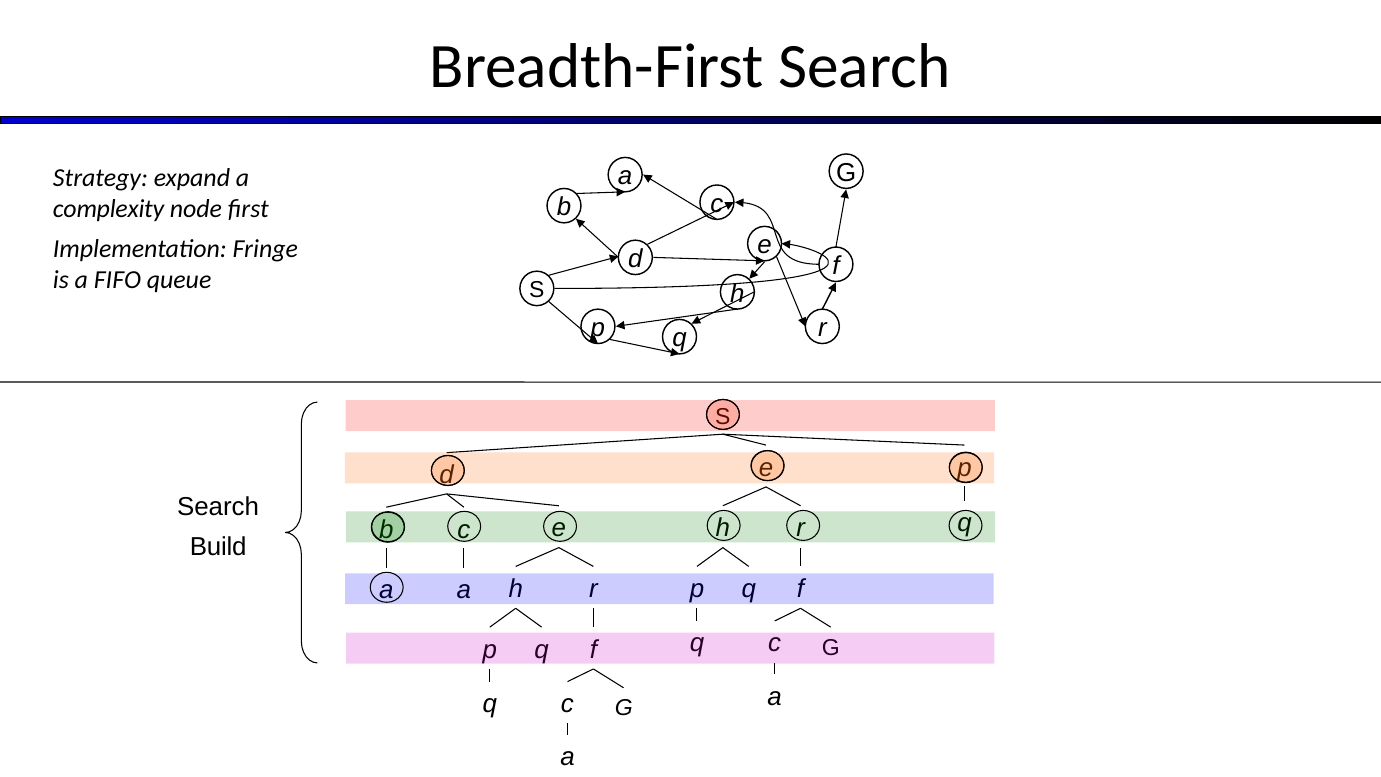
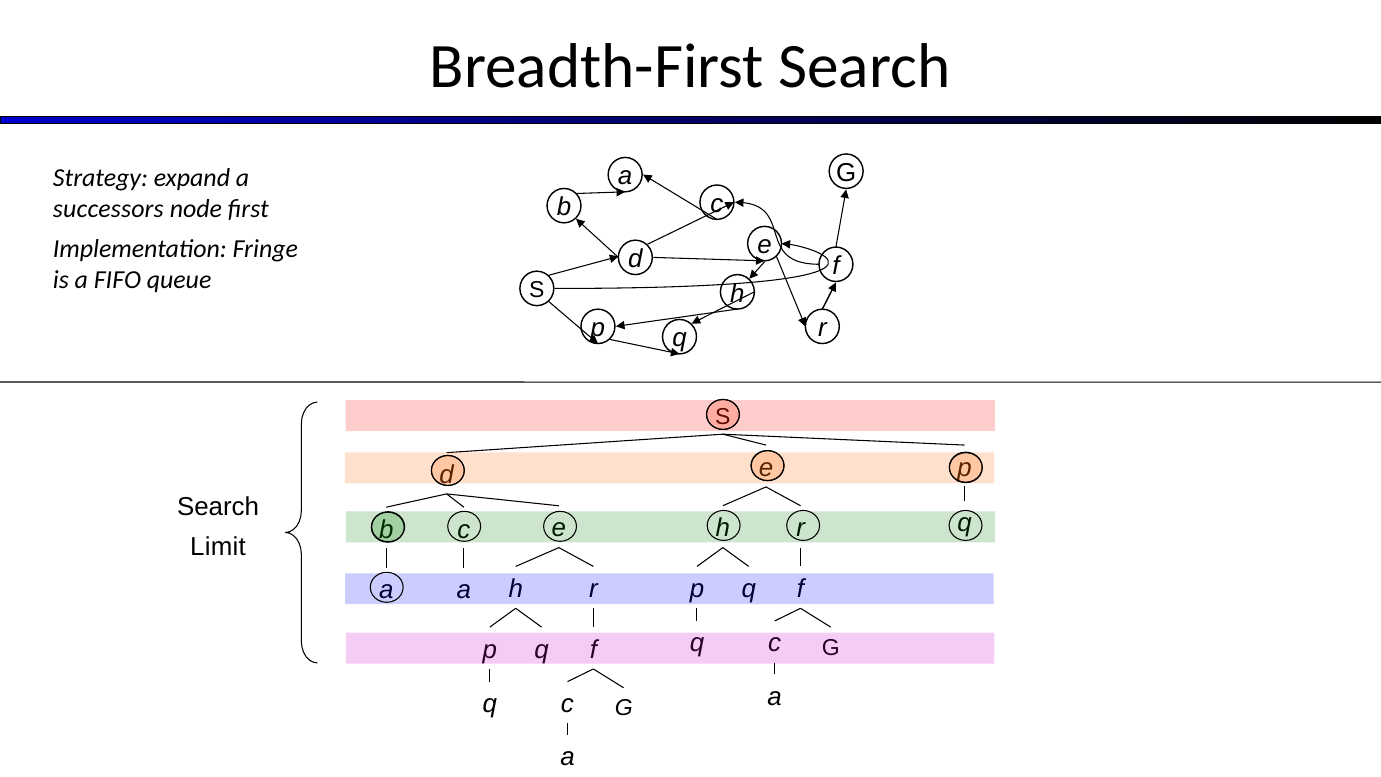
complexity: complexity -> successors (108, 209)
Build: Build -> Limit (218, 546)
